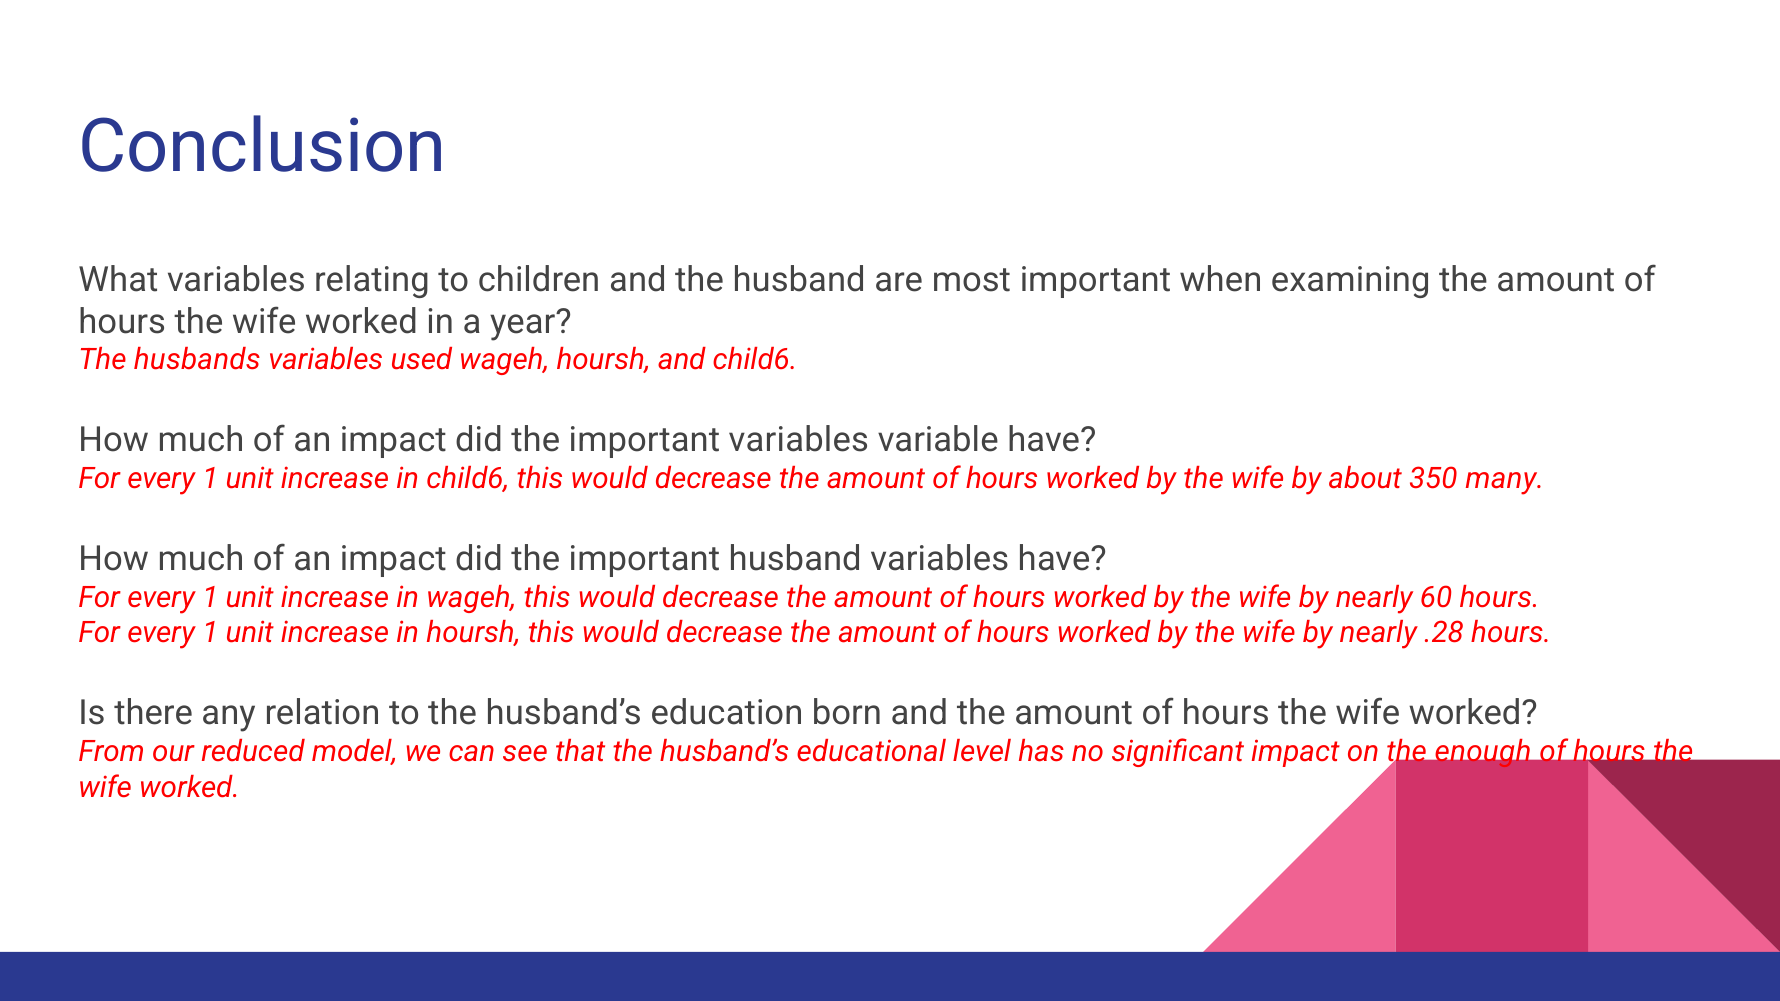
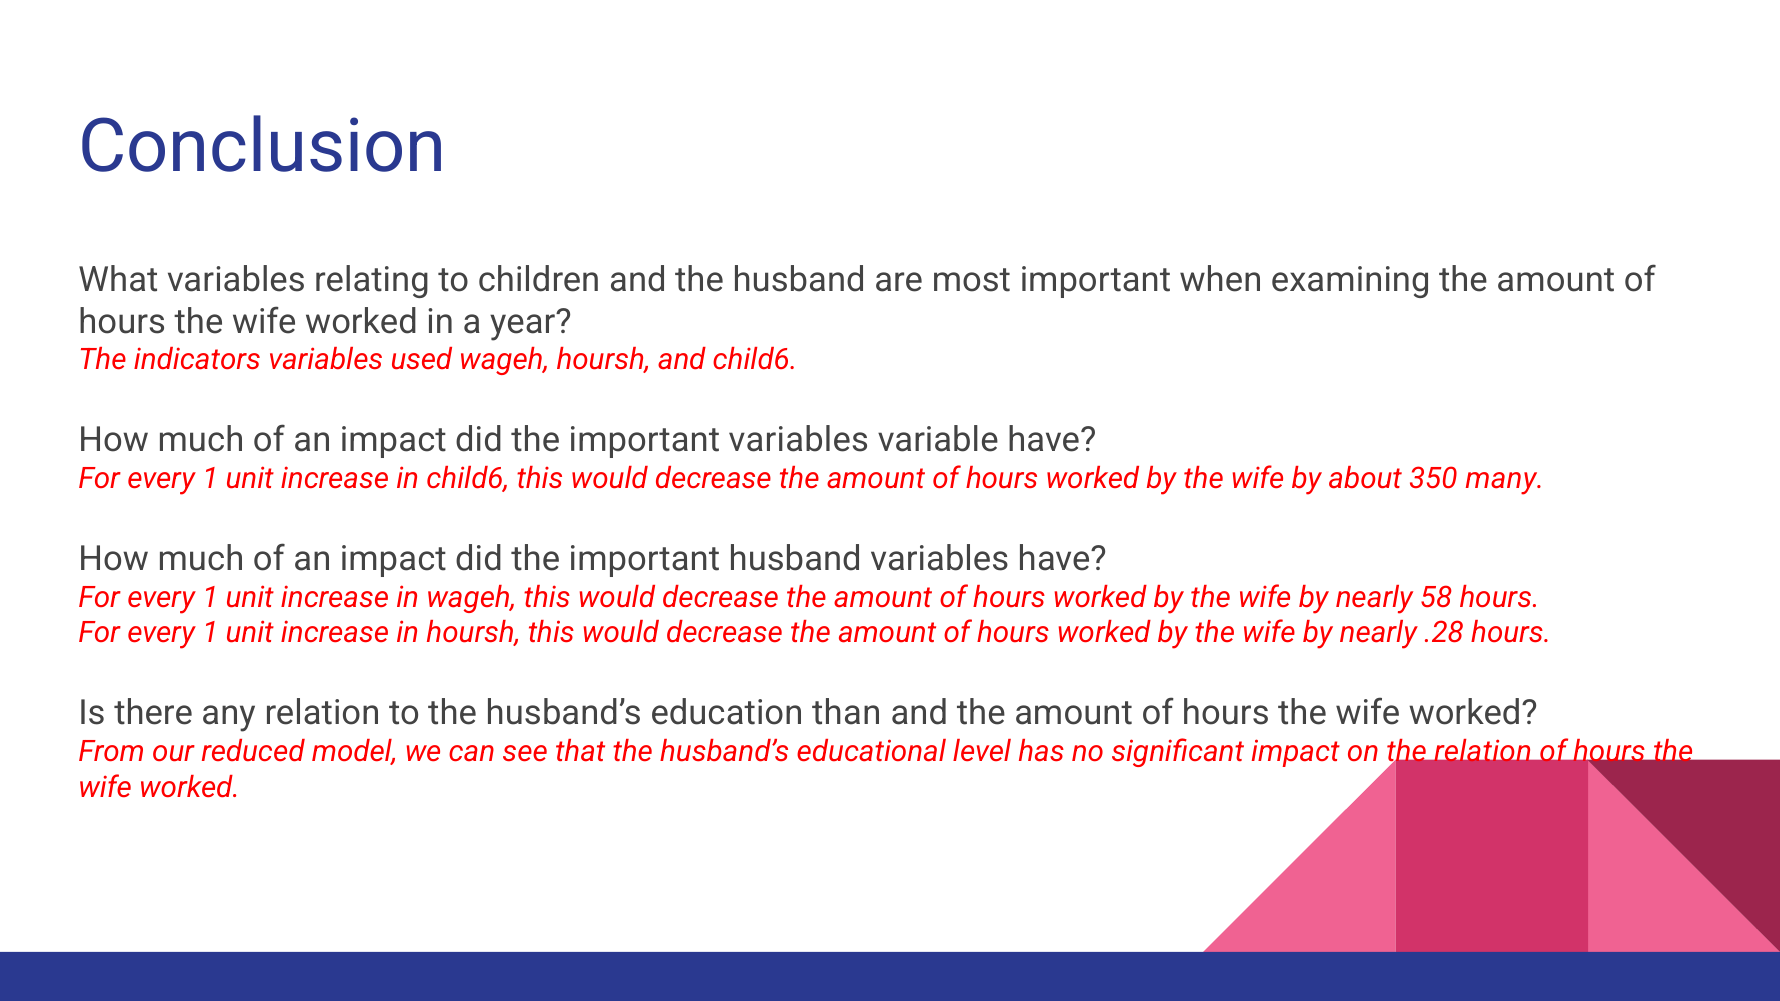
husbands: husbands -> indicators (197, 360)
60: 60 -> 58 (1436, 598)
born: born -> than (847, 714)
the enough: enough -> relation (1483, 752)
